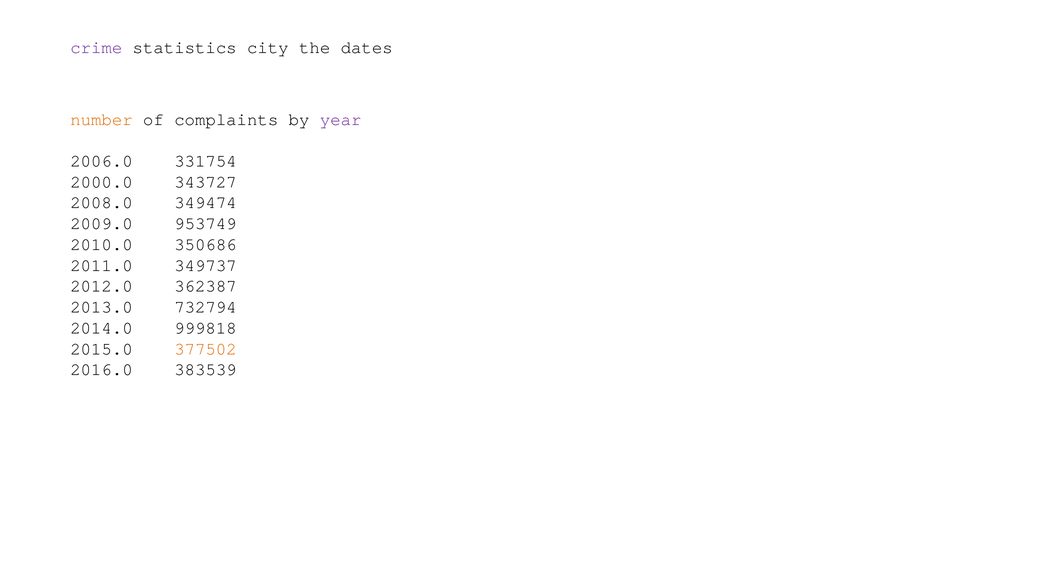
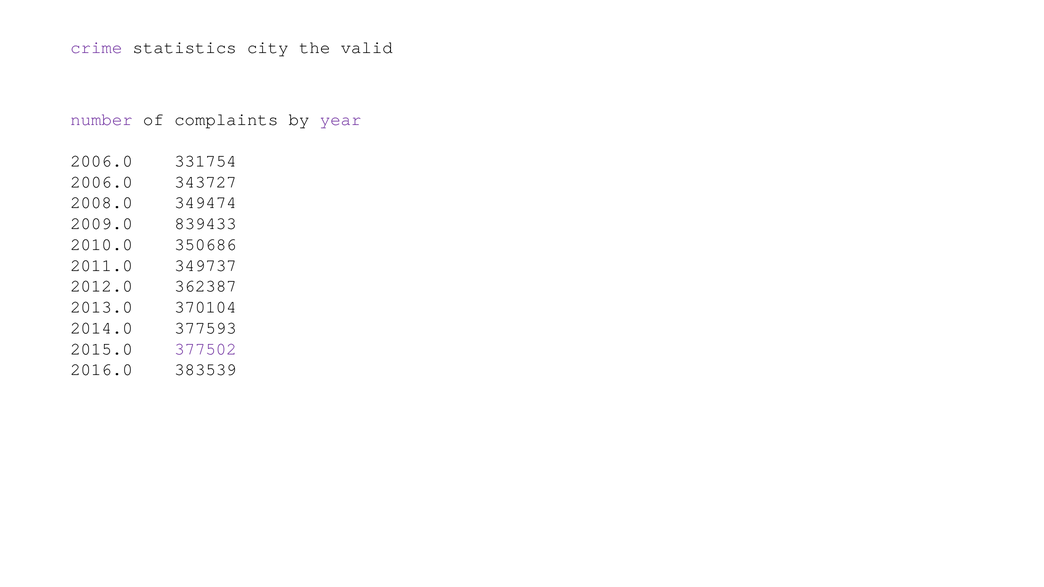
dates: dates -> valid (367, 48)
number colour: orange -> purple (101, 119)
2000.0: 2000.0 -> 2006.0 (101, 182)
953749: 953749 -> 839433 (205, 224)
732794: 732794 -> 370104 (205, 307)
999818: 999818 -> 377593 (205, 328)
377502 colour: orange -> purple (205, 349)
